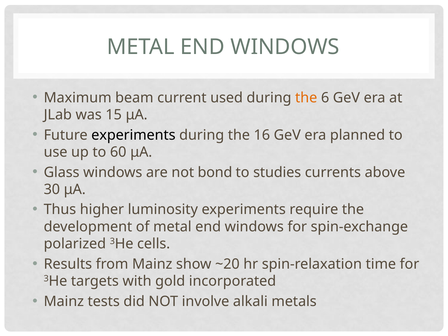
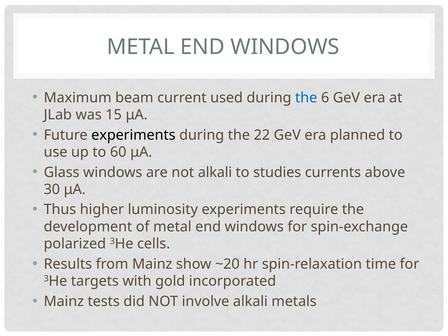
the colour: orange -> blue (306, 98)
16: 16 -> 22 (262, 135)
not bond: bond -> alkali (215, 172)
